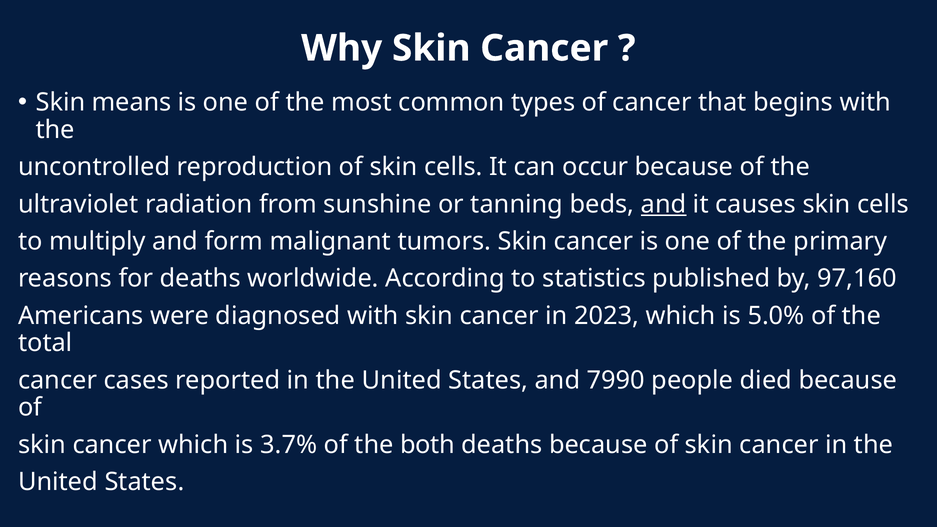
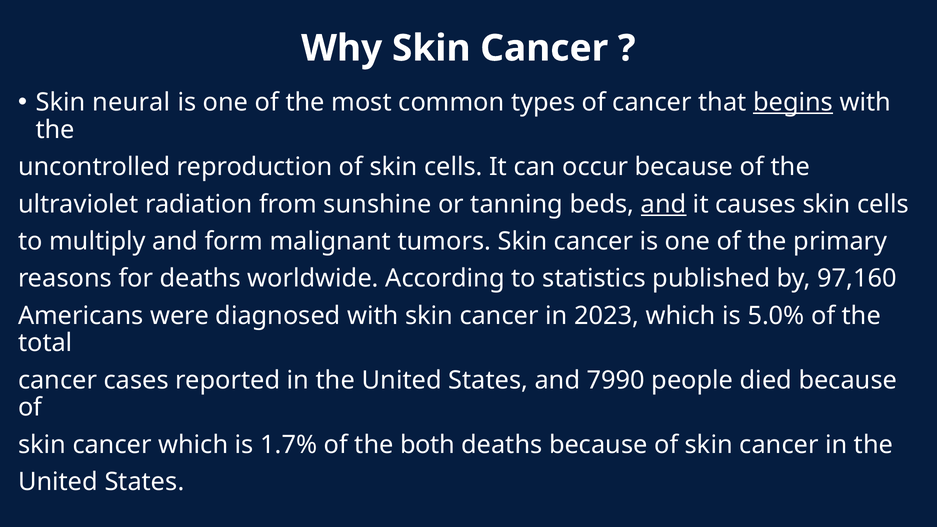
means: means -> neural (131, 102)
begins underline: none -> present (793, 102)
3.7%: 3.7% -> 1.7% (289, 445)
